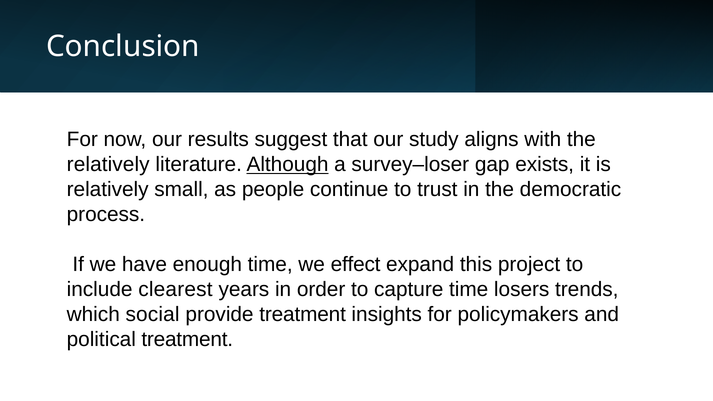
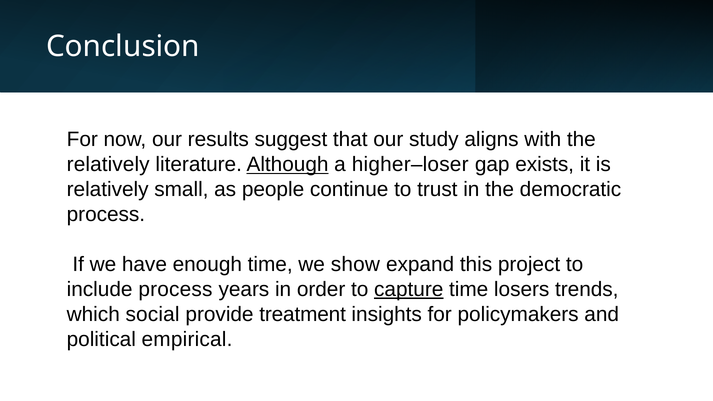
survey–loser: survey–loser -> higher–loser (410, 164)
effect: effect -> show (355, 264)
include clearest: clearest -> process (175, 289)
capture underline: none -> present (409, 289)
political treatment: treatment -> empirical (187, 339)
